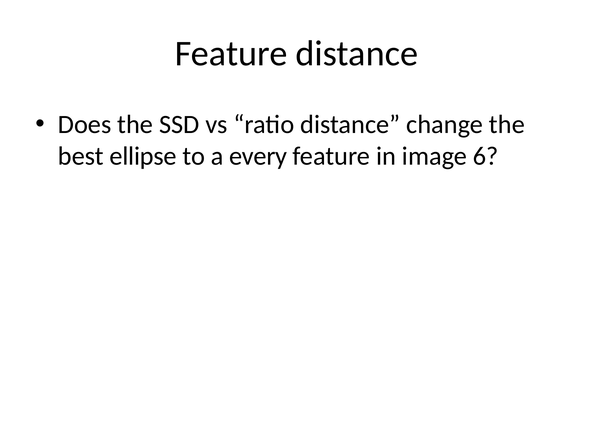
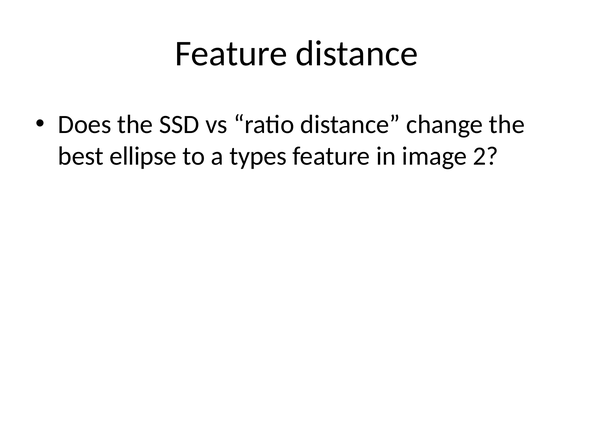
every: every -> types (258, 156)
6: 6 -> 2 (486, 156)
